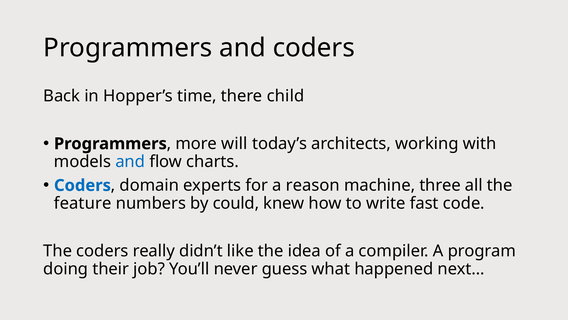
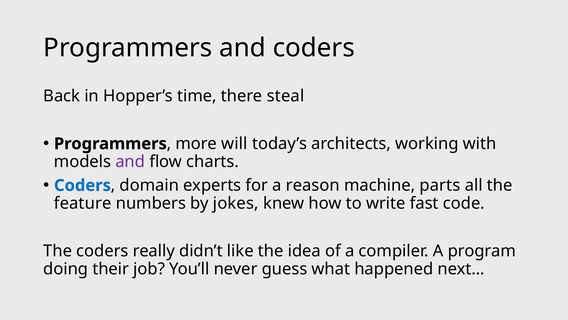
child: child -> steal (286, 96)
and colour: blue -> purple (130, 161)
three: three -> parts (440, 185)
could: could -> jokes (236, 203)
